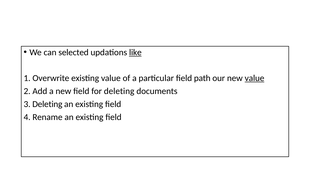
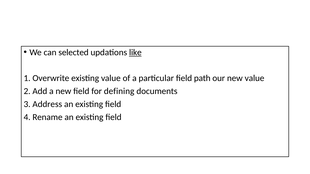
value underline: present -> none (255, 78)
for deleting: deleting -> defining (119, 91)
3 Deleting: Deleting -> Address (47, 104)
